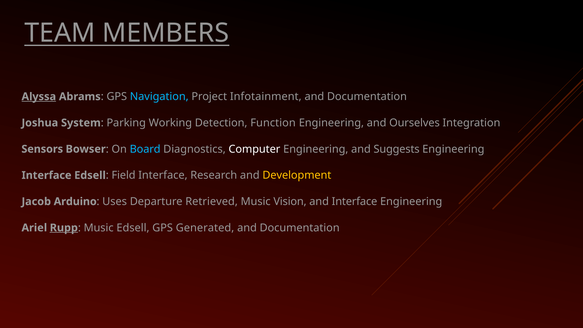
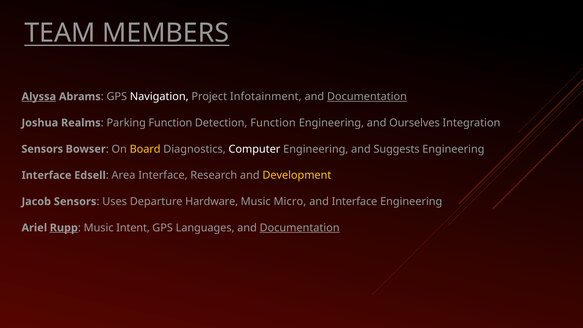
Navigation colour: light blue -> white (159, 97)
Documentation underline: none -> present (367, 97)
System: System -> Realms (81, 123)
Parking Working: Working -> Function (170, 123)
Board colour: light blue -> yellow (145, 149)
Field: Field -> Area (123, 175)
Jacob Arduino: Arduino -> Sensors (75, 202)
Retrieved: Retrieved -> Hardware (212, 202)
Vision: Vision -> Micro (290, 202)
Music Edsell: Edsell -> Intent (133, 228)
Generated: Generated -> Languages (205, 228)
Documentation underline: none -> present (300, 228)
